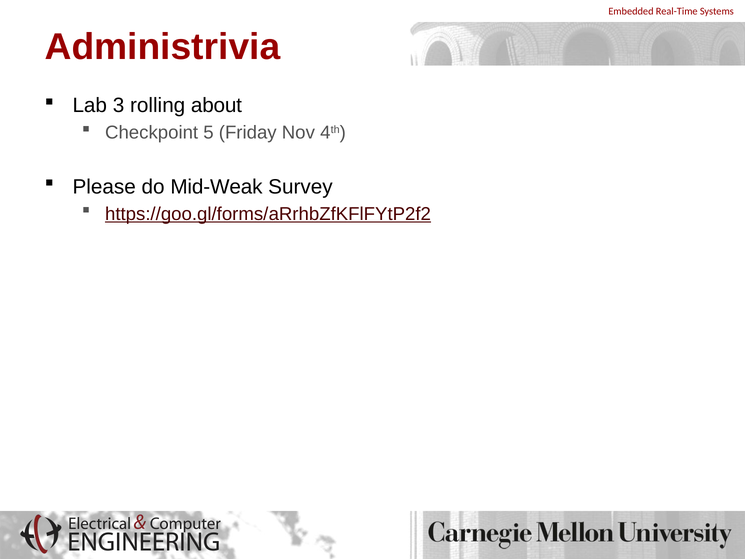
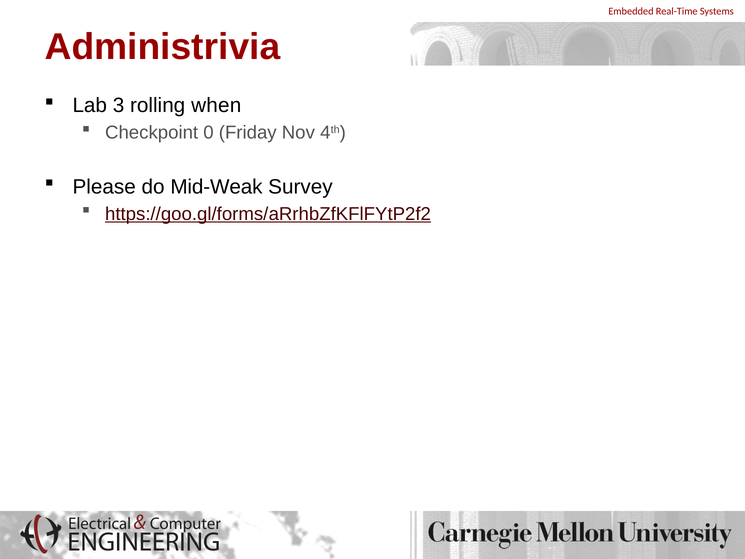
about: about -> when (216, 106)
5: 5 -> 0 (209, 133)
